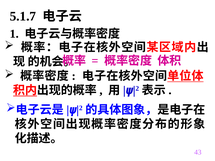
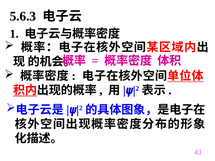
5.1.7: 5.1.7 -> 5.6.3 (23, 16)
